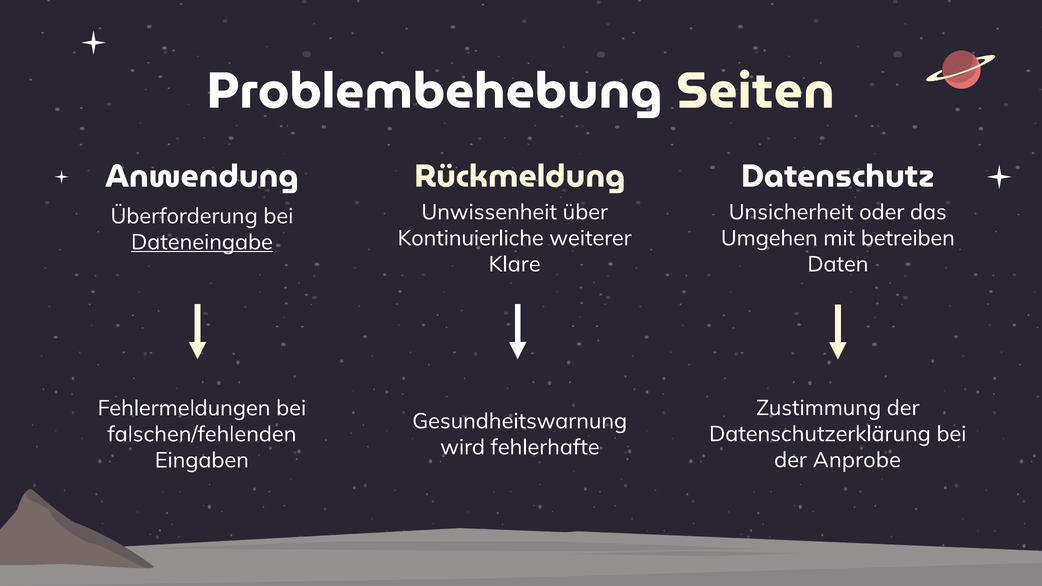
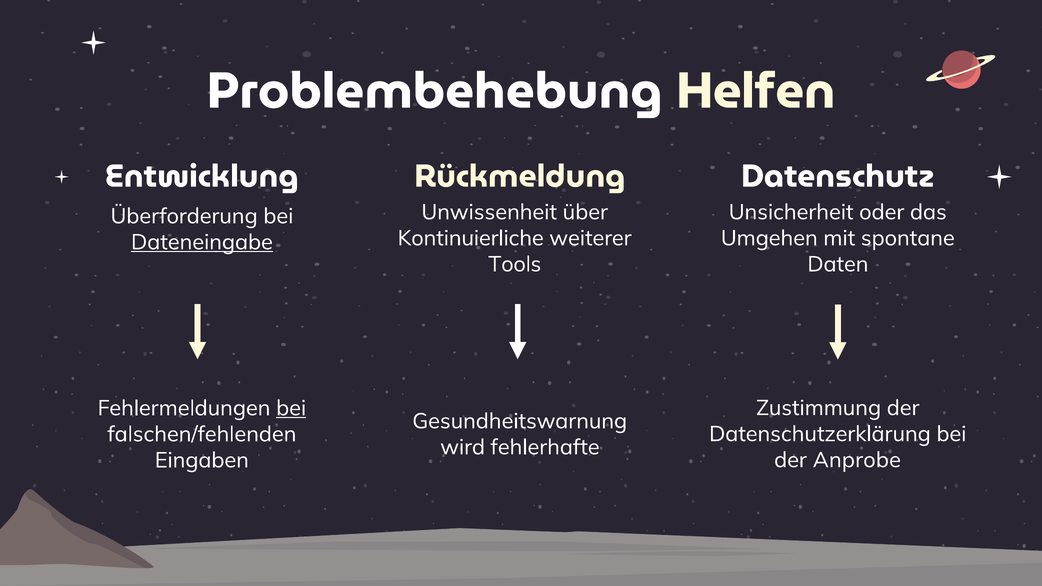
Seiten: Seiten -> Helfen (756, 91)
Anwendung: Anwendung -> Entwicklung (202, 176)
betreiben: betreiben -> spontane (908, 238)
Klare: Klare -> Tools (515, 264)
bei underline: none -> present (291, 408)
